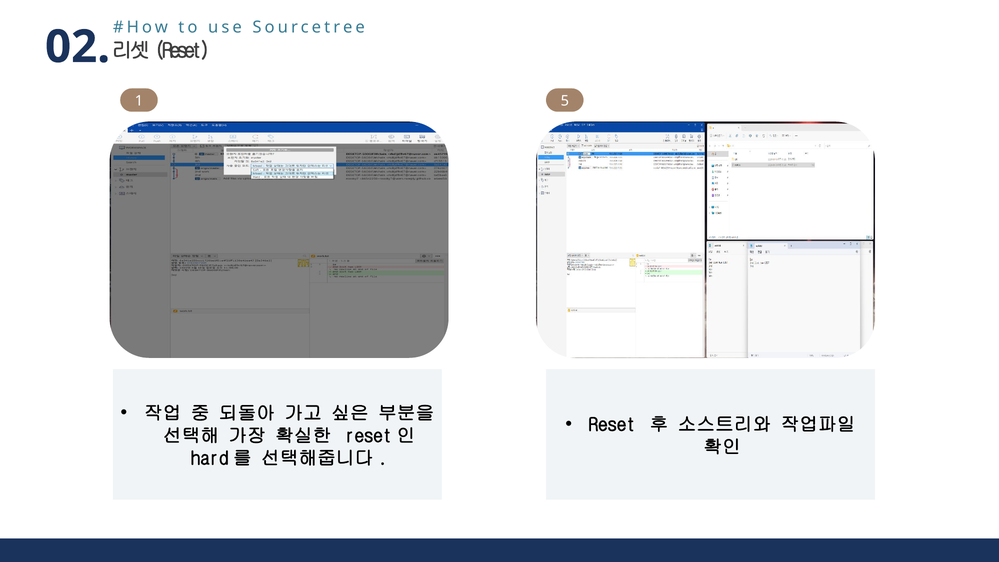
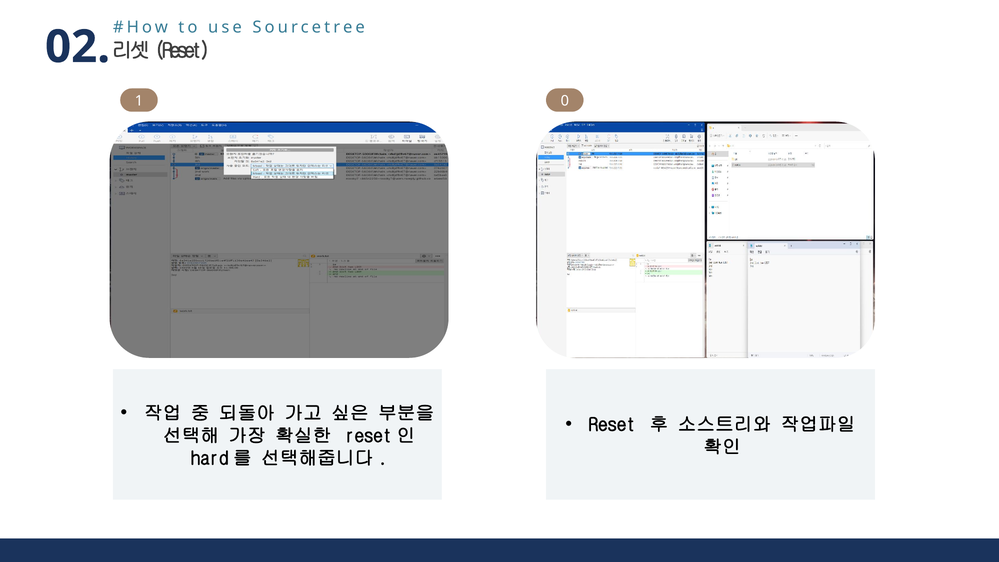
5: 5 -> 0 (565, 101)
